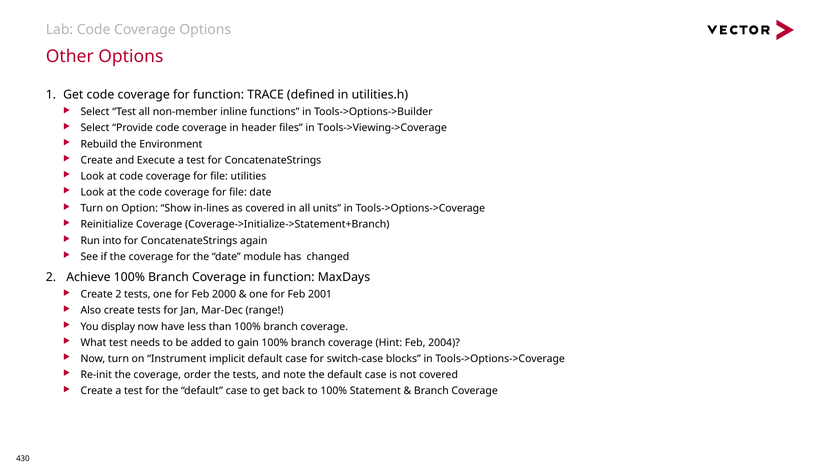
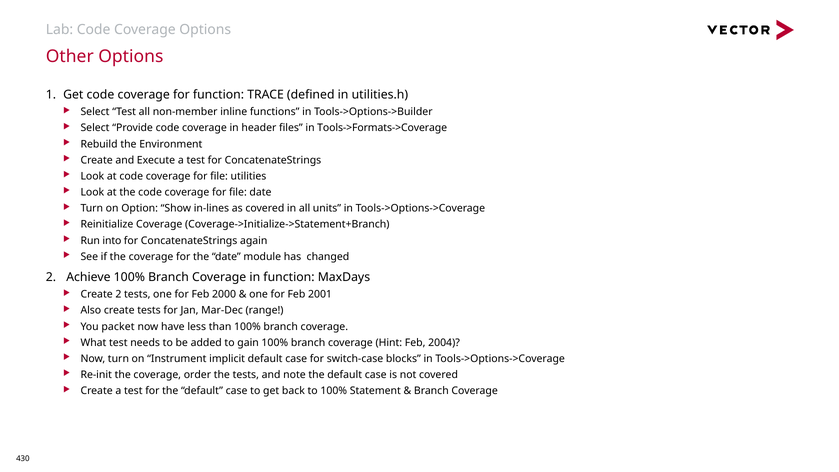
Tools->Viewing->Coverage: Tools->Viewing->Coverage -> Tools->Formats->Coverage (382, 128)
display: display -> packet (118, 327)
